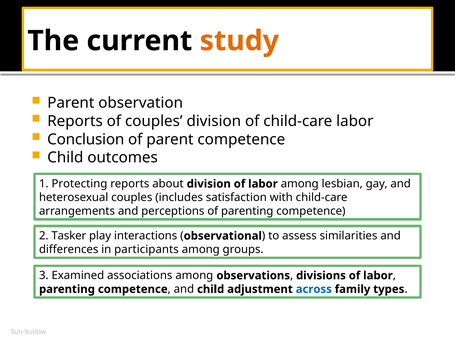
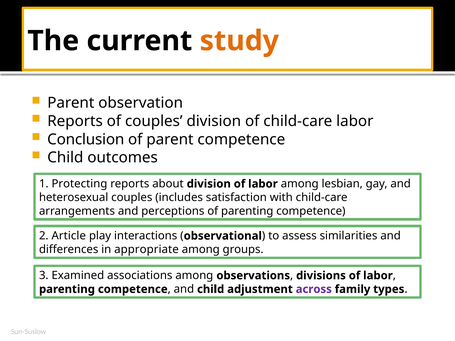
Tasker: Tasker -> Article (69, 236)
participants: participants -> appropriate (146, 250)
across colour: blue -> purple (314, 289)
